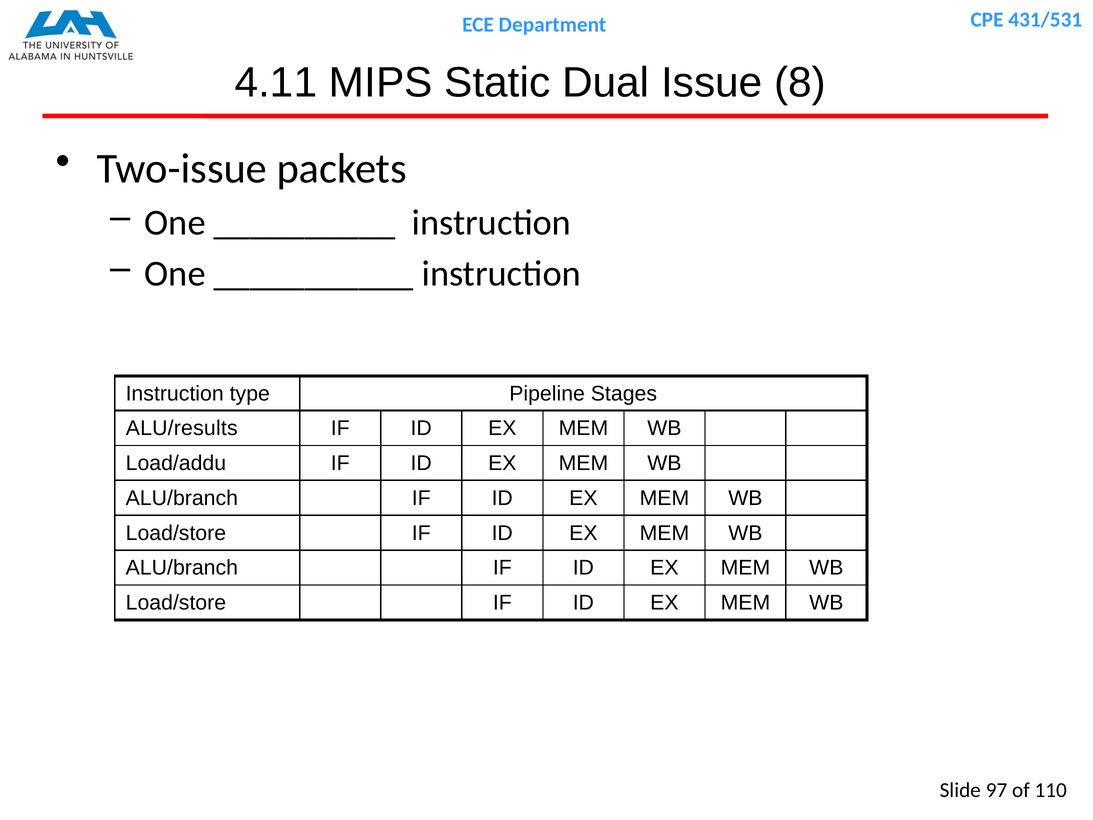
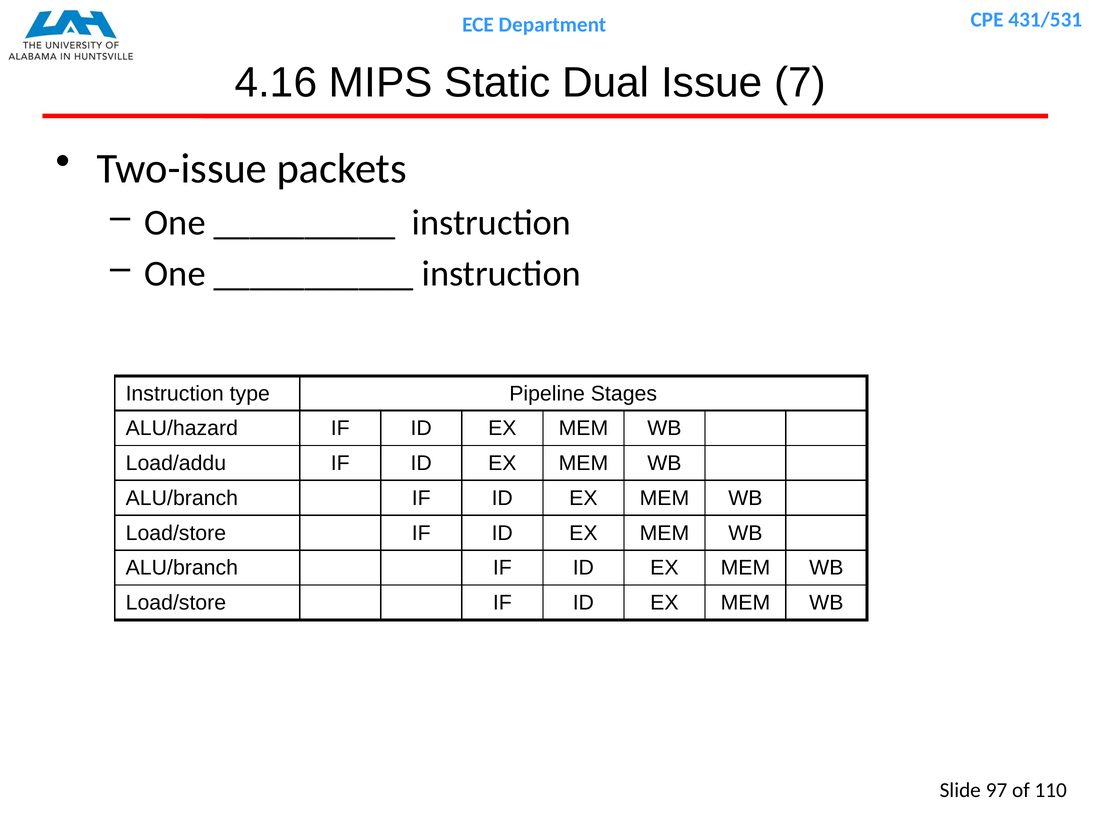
4.11: 4.11 -> 4.16 (276, 83)
8: 8 -> 7 (800, 83)
ALU/results: ALU/results -> ALU/hazard (182, 428)
